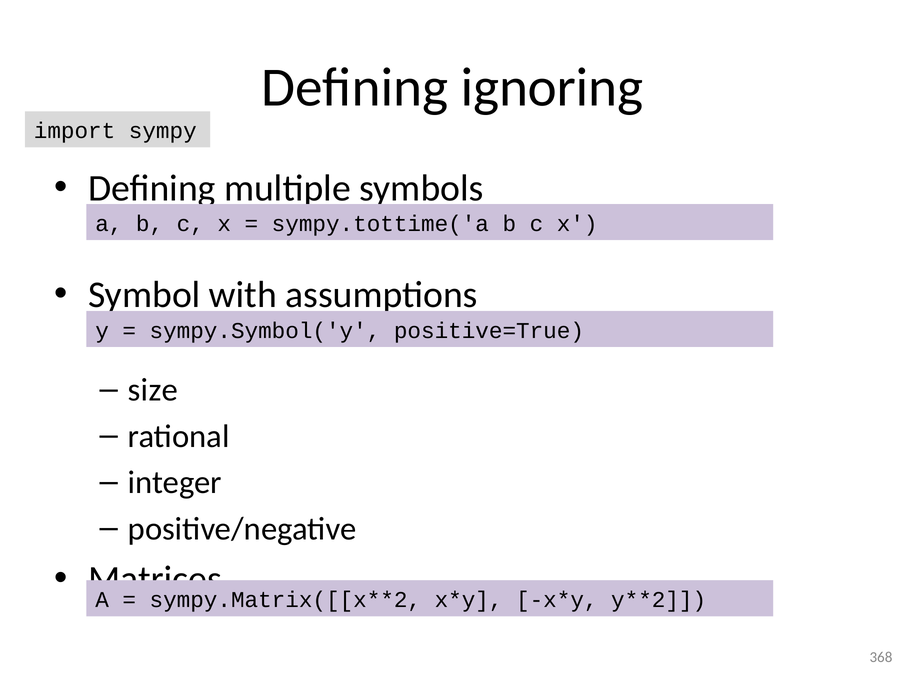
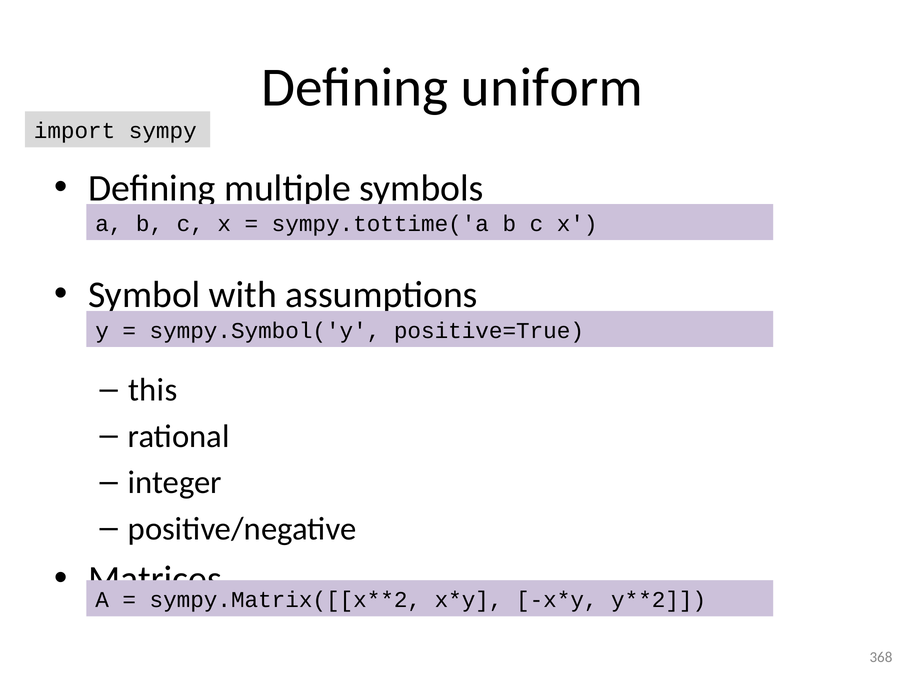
ignoring: ignoring -> uniform (552, 88)
size: size -> this (153, 390)
